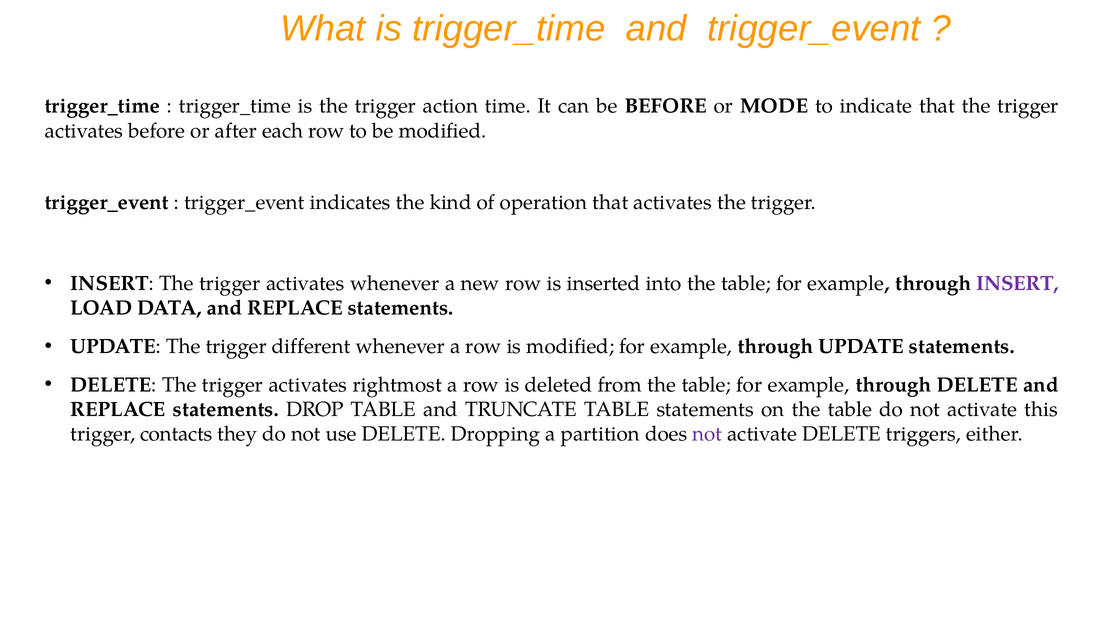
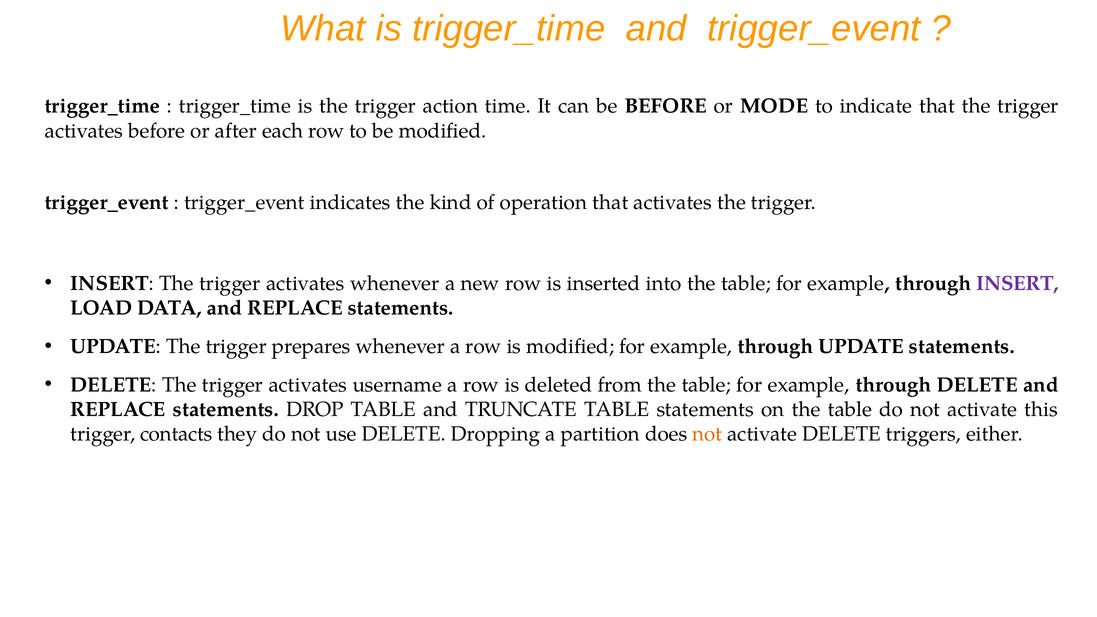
different: different -> prepares (311, 346)
rightmost: rightmost -> username (397, 385)
not colour: purple -> orange (707, 434)
